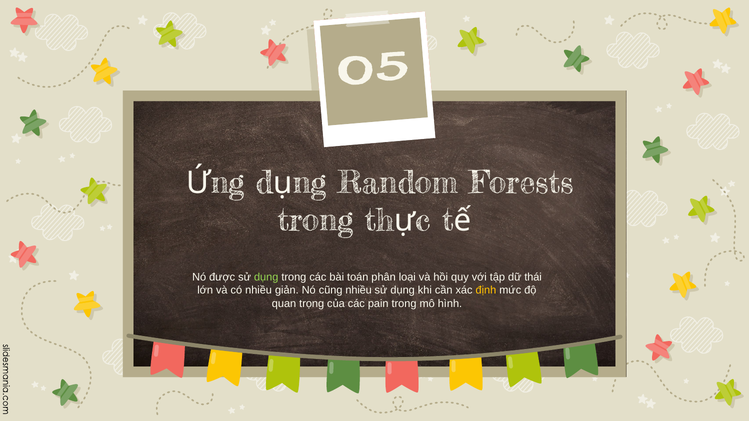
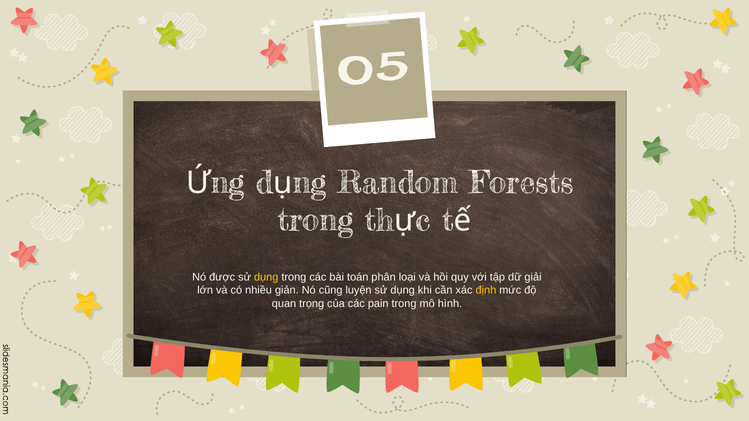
dụng colour: light green -> yellow (266, 277)
thái: thái -> giải (533, 277)
cũng nhiều: nhiều -> luyện (359, 291)
